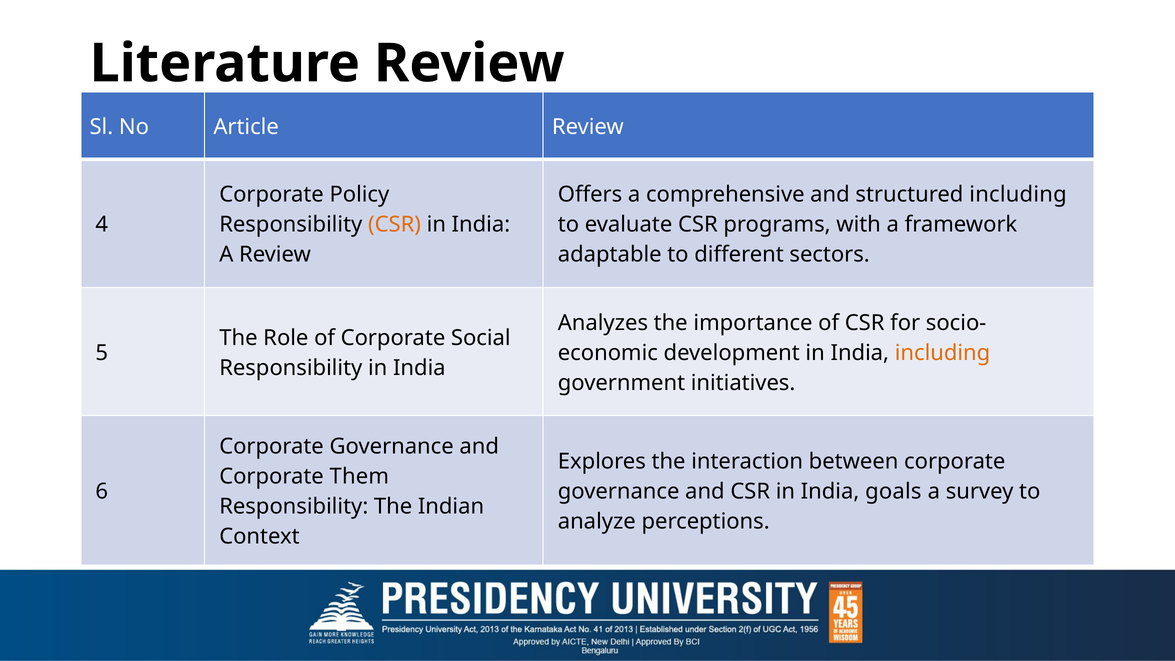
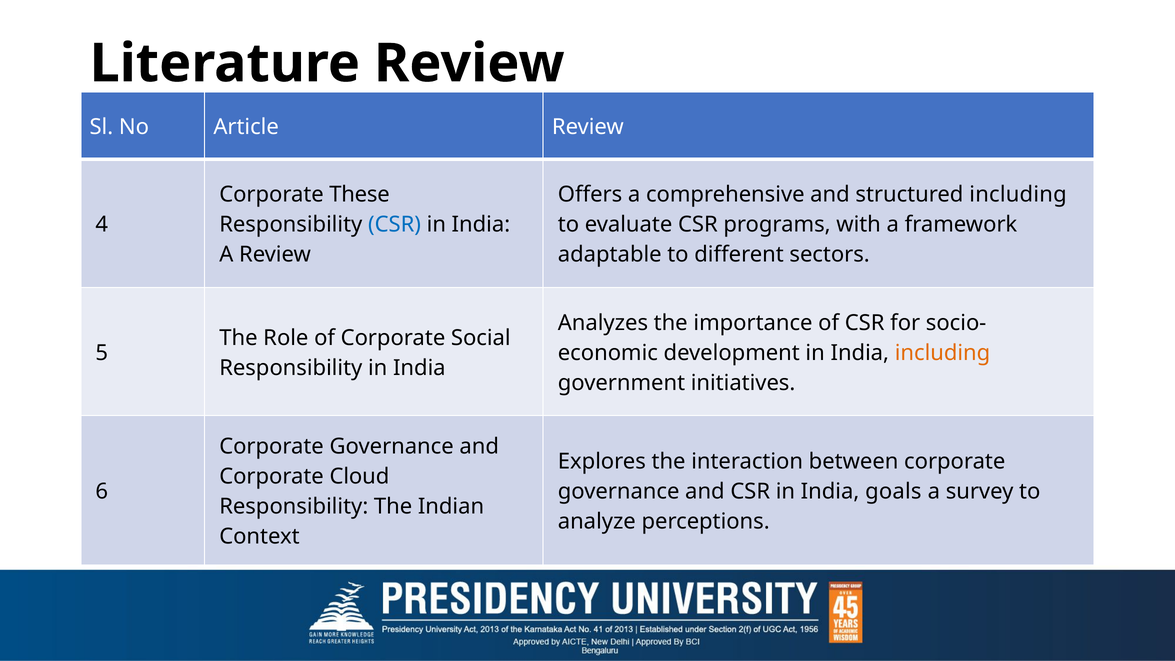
Policy: Policy -> These (360, 195)
CSR colour: orange -> blue (395, 225)
Them: Them -> Cloud (359, 476)
